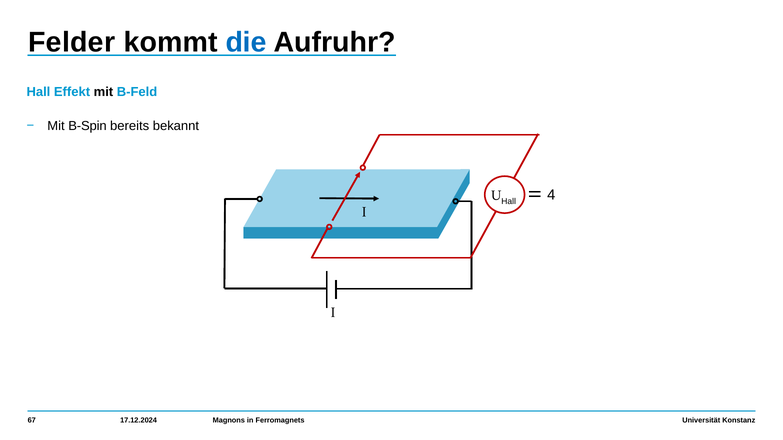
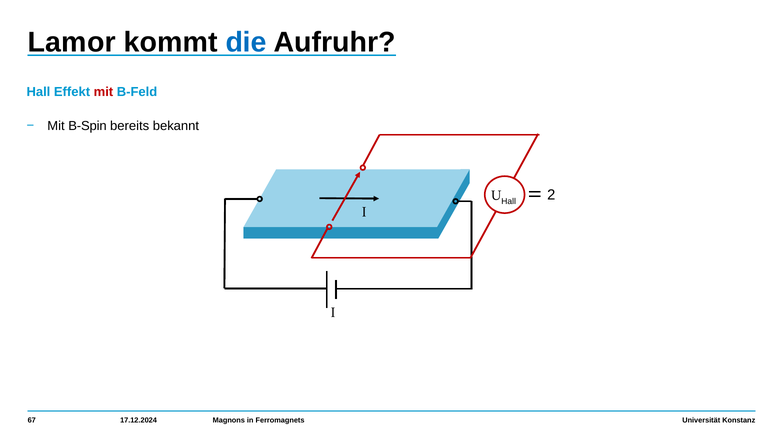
Felder: Felder -> Lamor (72, 43)
mit colour: black -> red (103, 92)
4: 4 -> 2 (551, 195)
